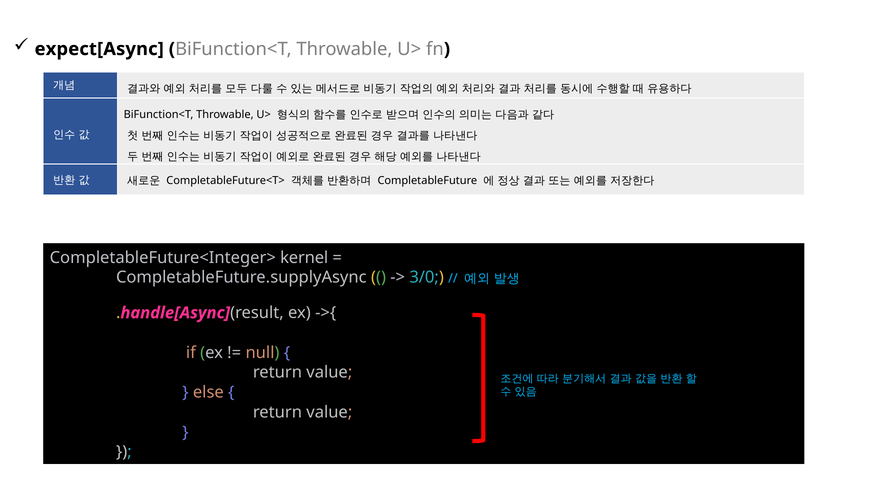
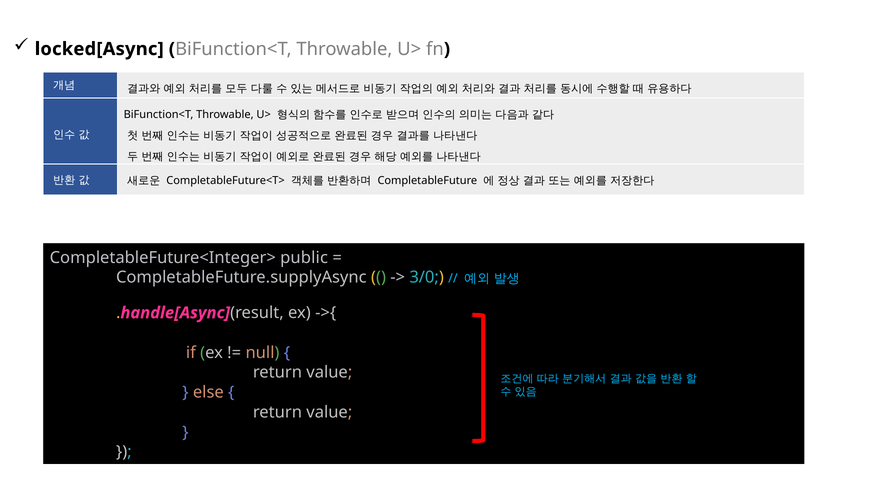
expect[Async: expect[Async -> locked[Async (99, 49)
kernel: kernel -> public (304, 258)
